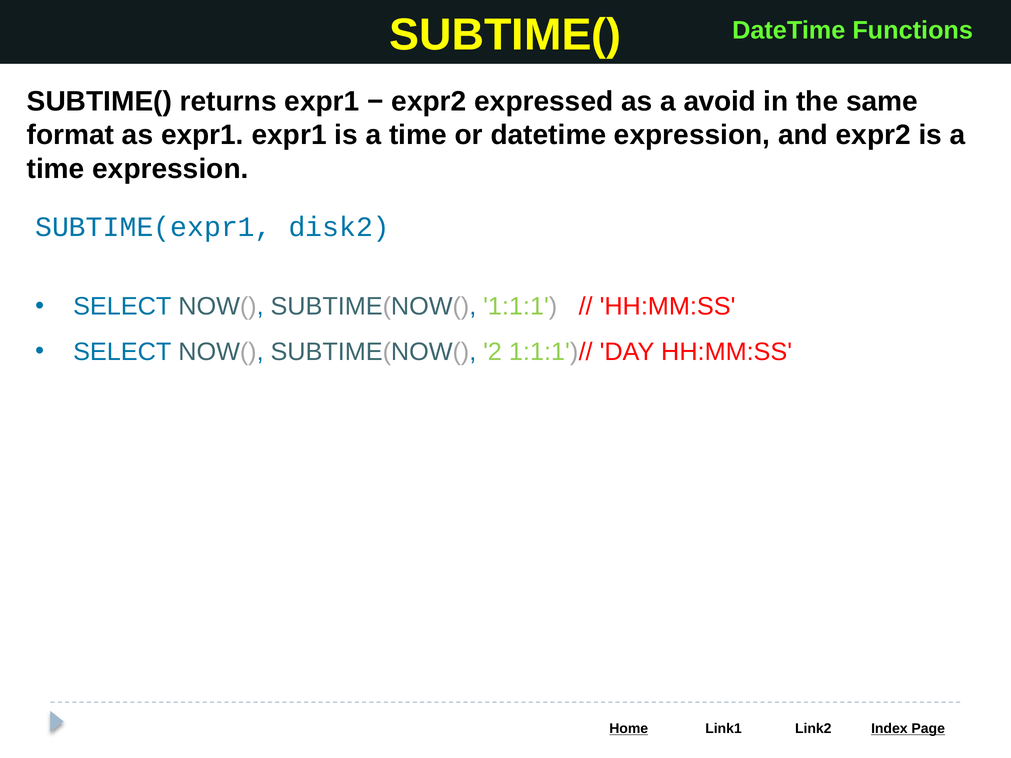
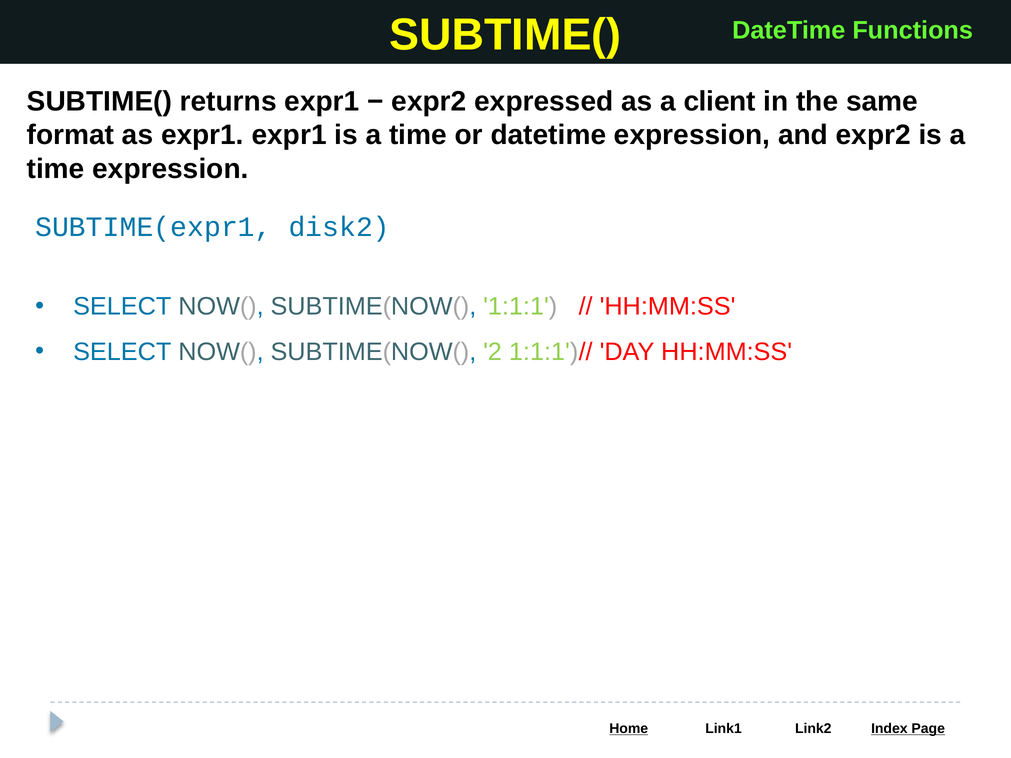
avoid: avoid -> client (720, 102)
